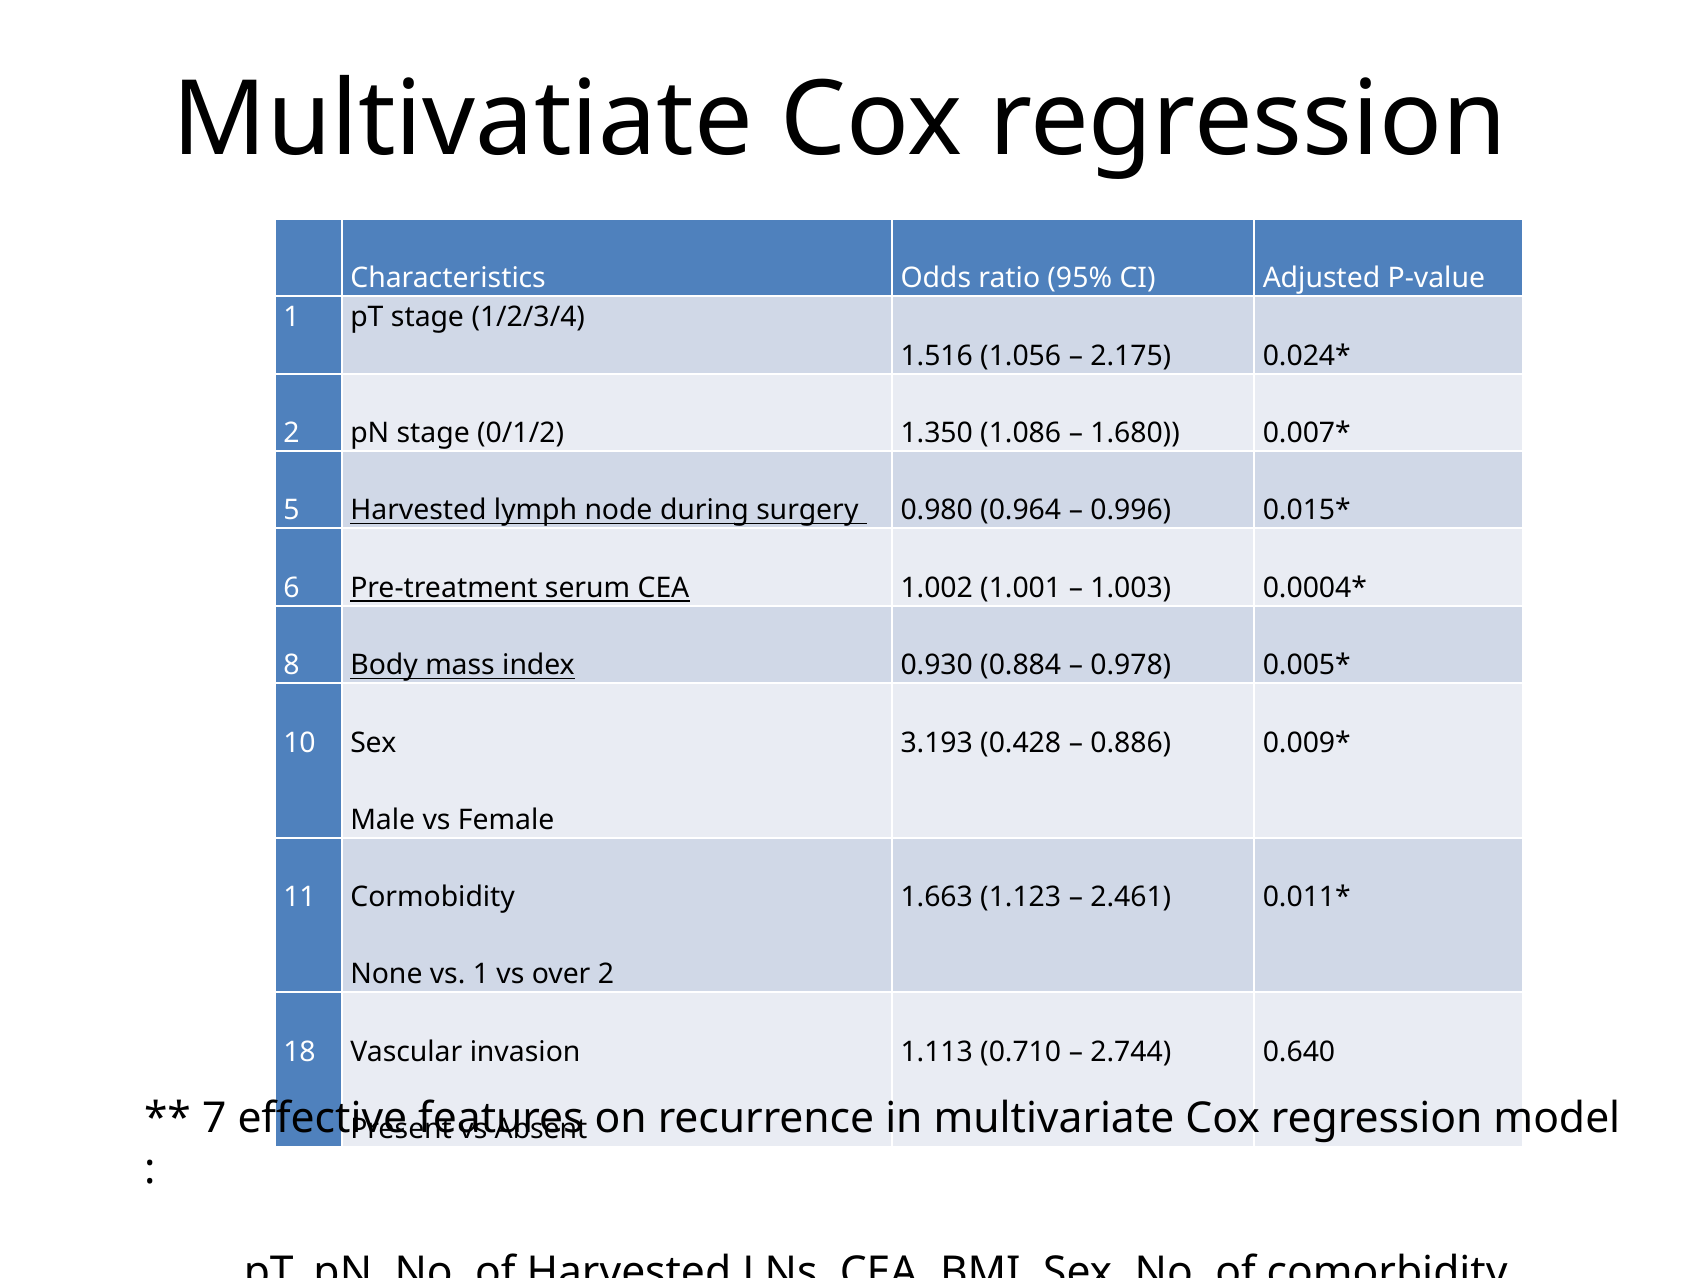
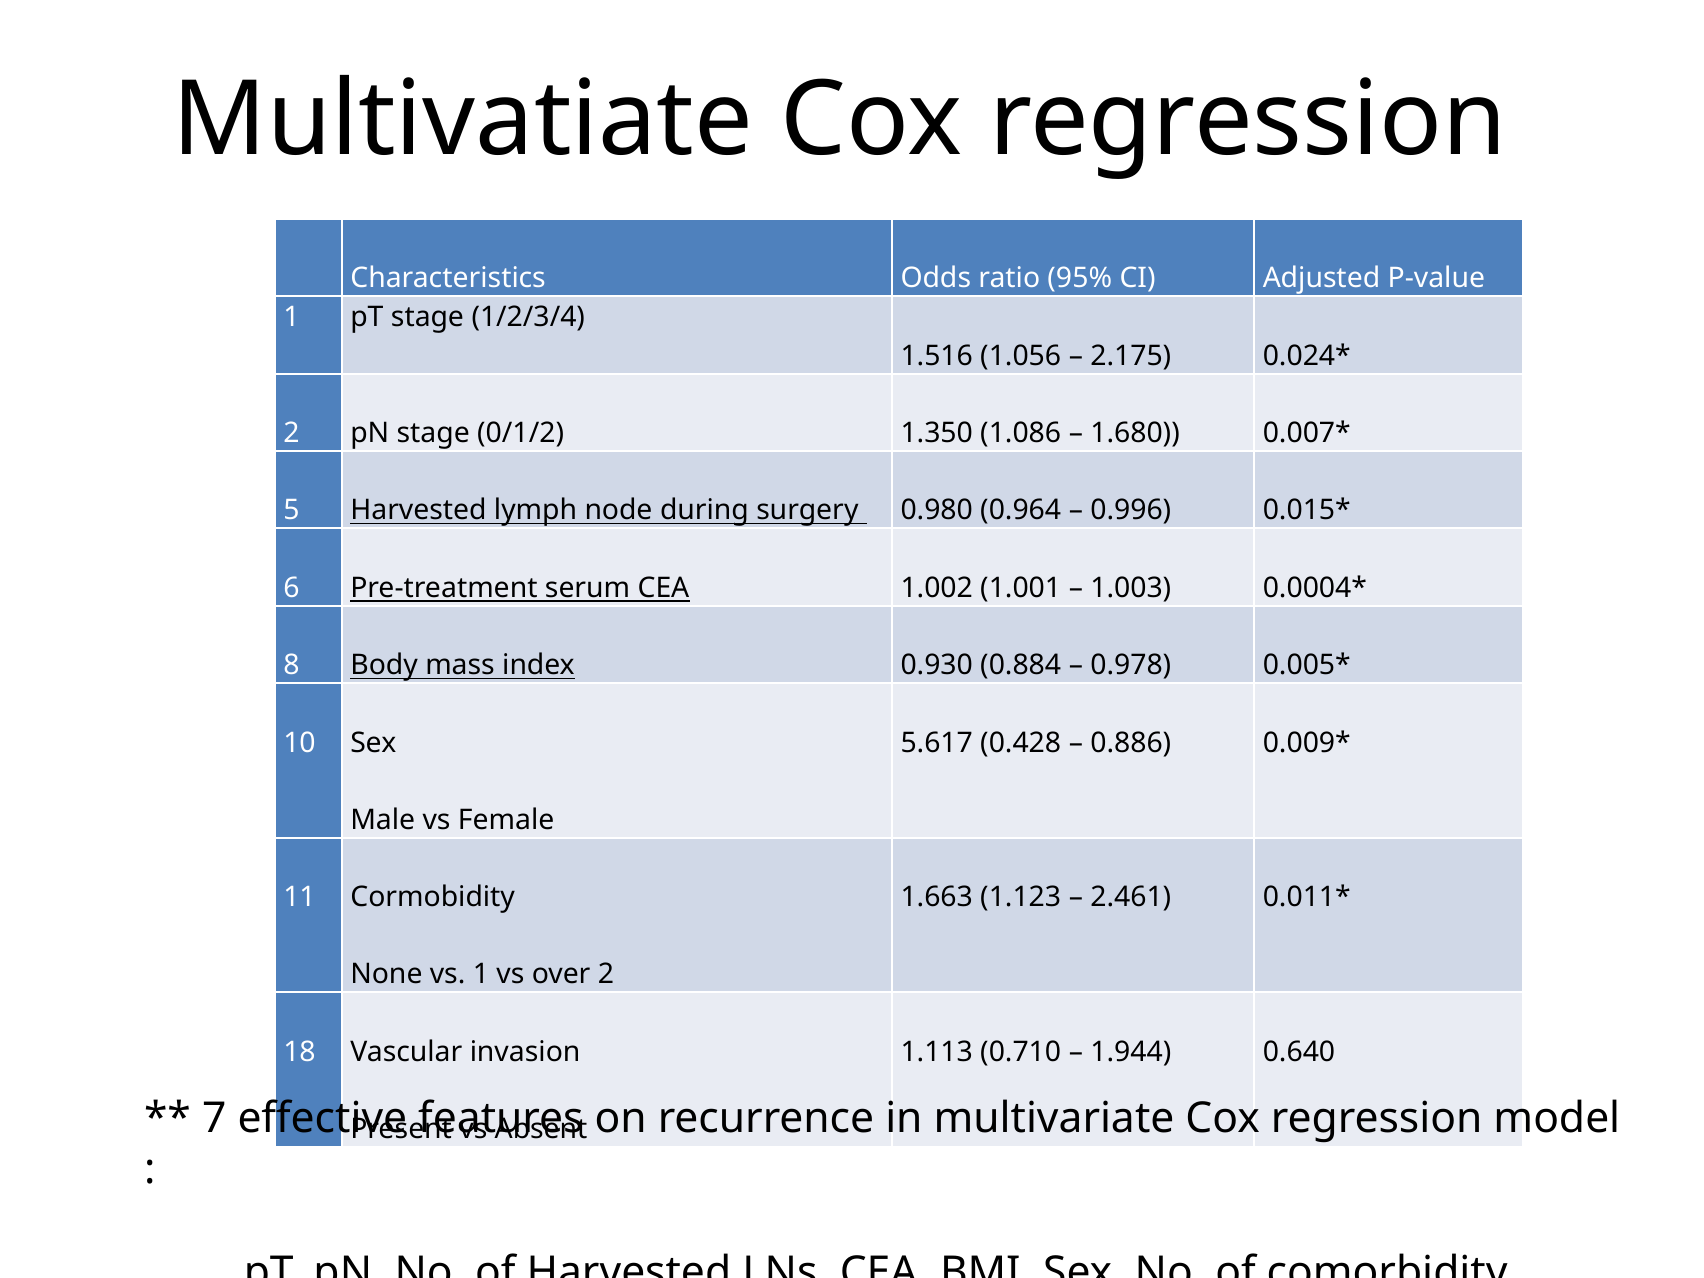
3.193: 3.193 -> 5.617 (937, 743)
2.744: 2.744 -> 1.944 (1131, 1052)
